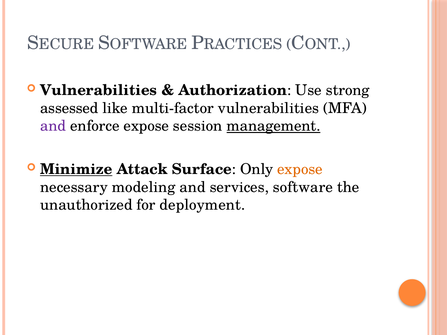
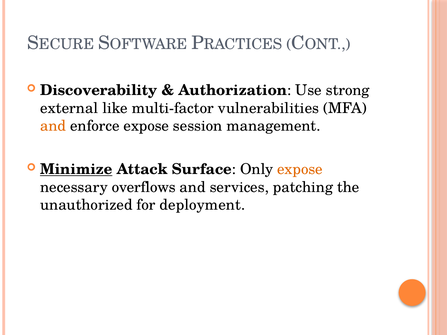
Vulnerabilities: Vulnerabilities -> Discoverability (99, 90)
assessed: assessed -> external (69, 108)
and colour: purple -> orange (53, 126)
management underline: present -> none (274, 126)
modeling: modeling -> overflows (144, 187)
software: software -> patching (303, 187)
